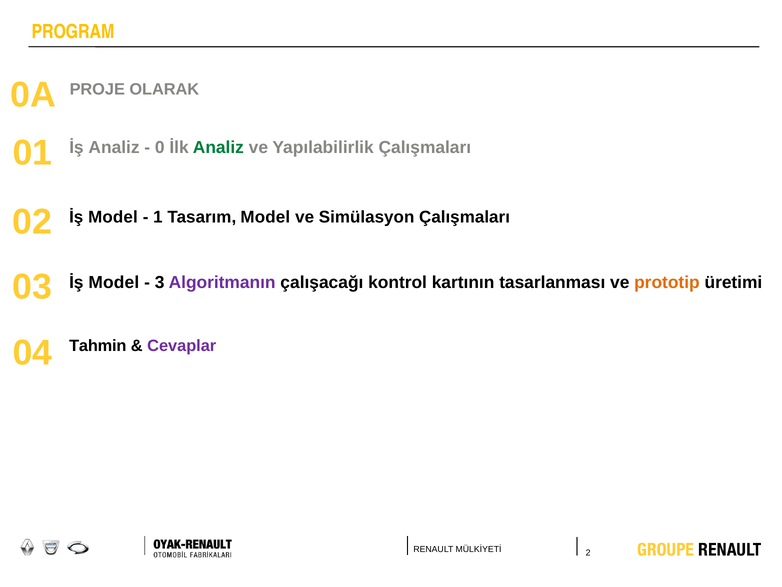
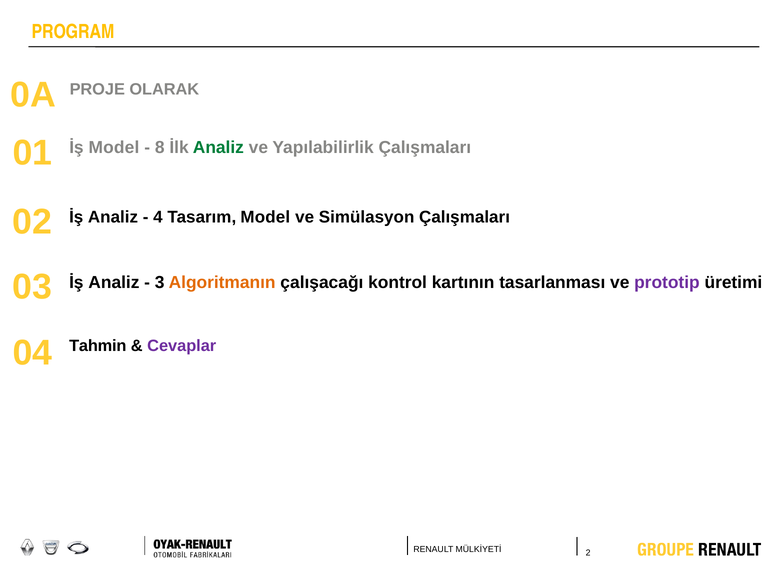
İş Analiz: Analiz -> Model (114, 147)
0: 0 -> 8 (160, 147)
02 İş Model: Model -> Analiz (113, 217)
1: 1 -> 4 (158, 217)
03 İş Model: Model -> Analiz (114, 282)
Algoritmanın colour: purple -> orange (222, 282)
prototip colour: orange -> purple (667, 282)
